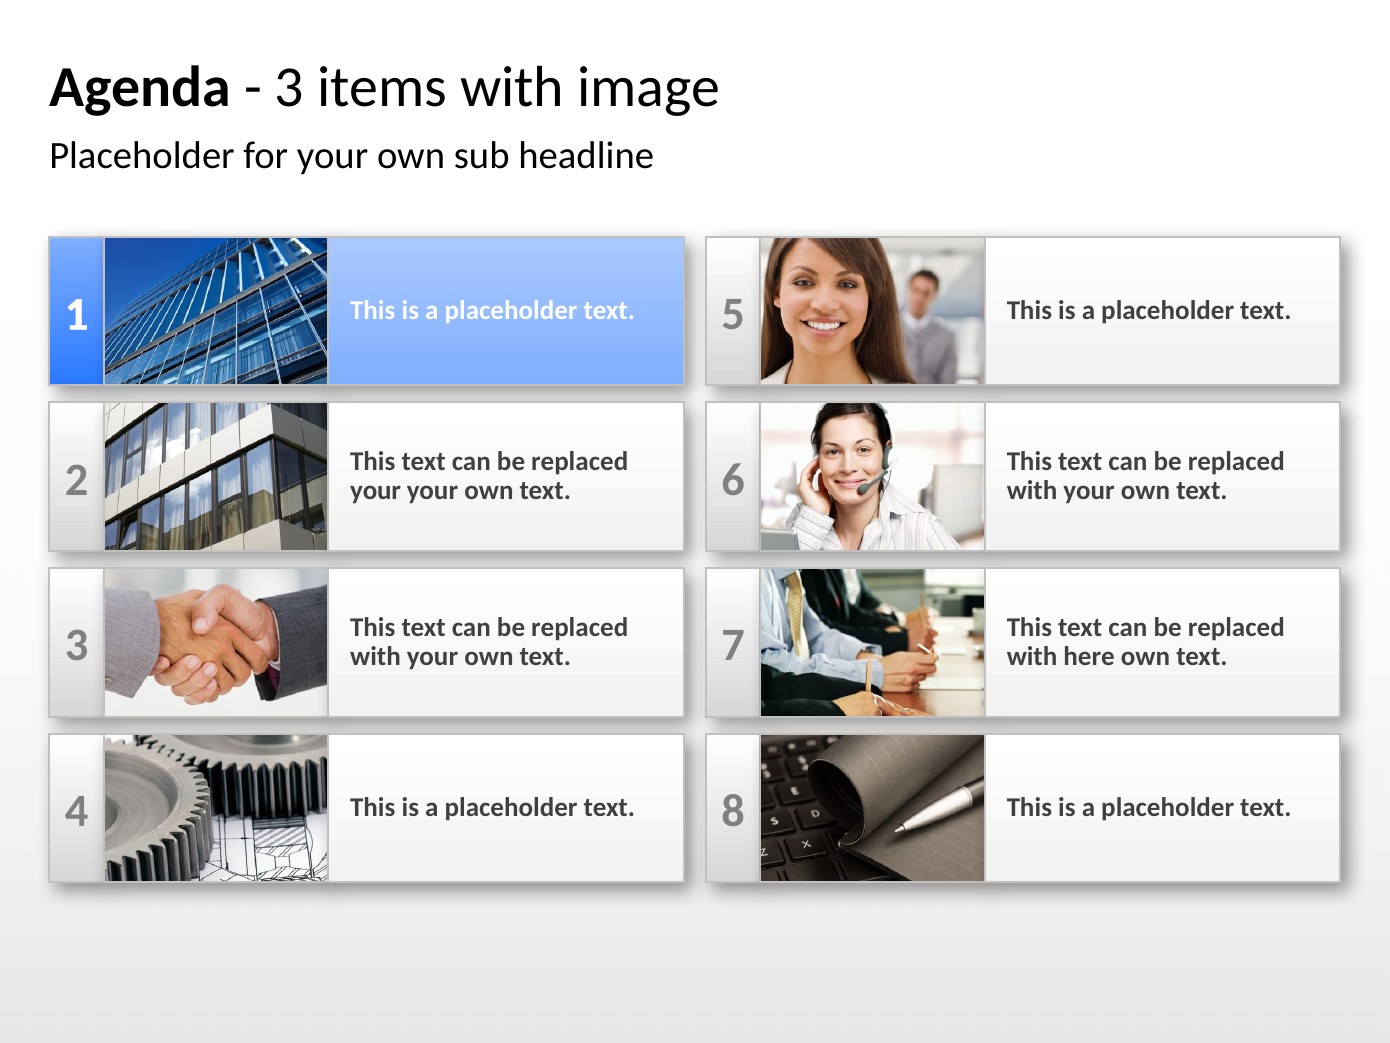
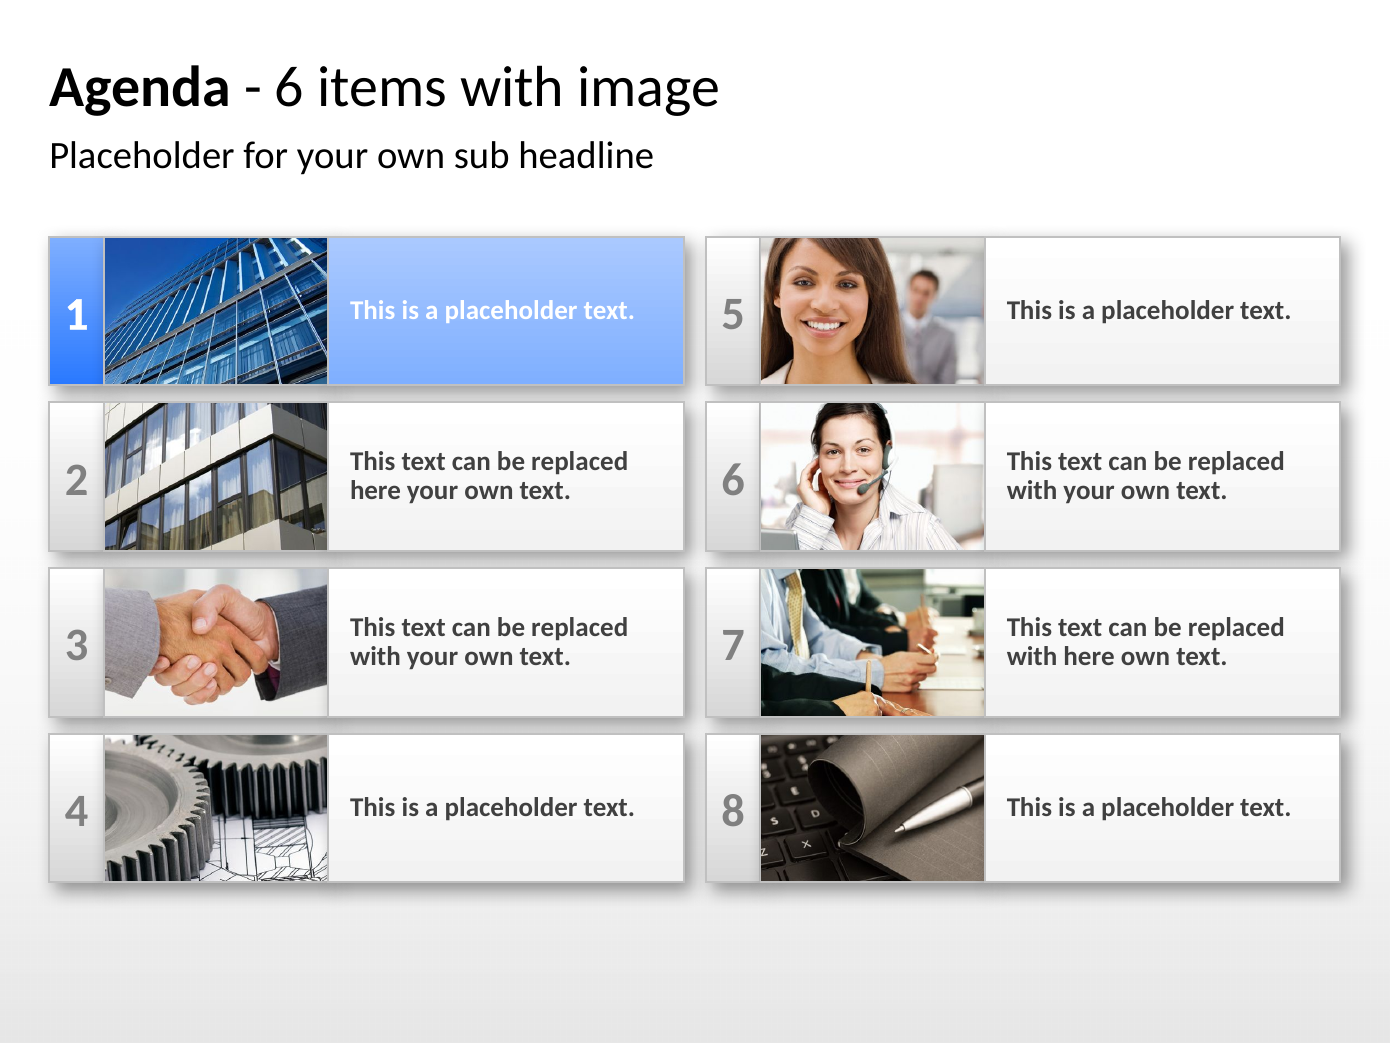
3: 3 -> 6 (289, 87)
your: your -> here (376, 491)
